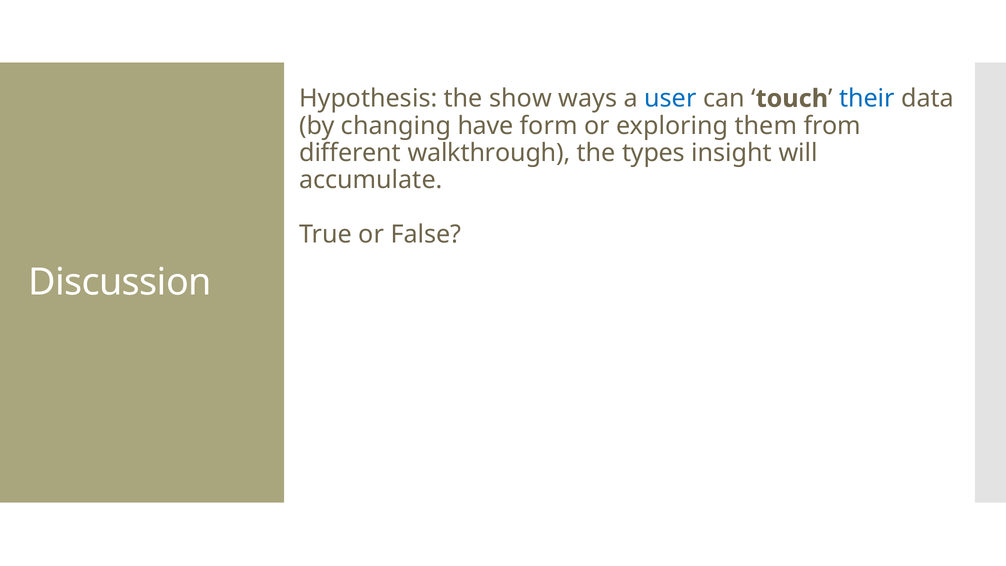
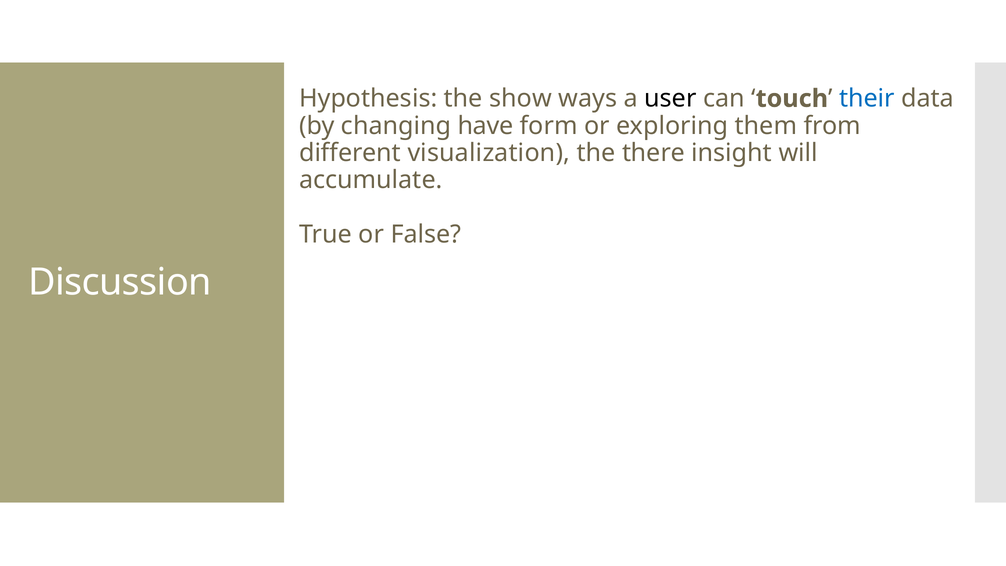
user colour: blue -> black (670, 99)
walkthrough: walkthrough -> visualization (489, 153)
types: types -> there (654, 153)
